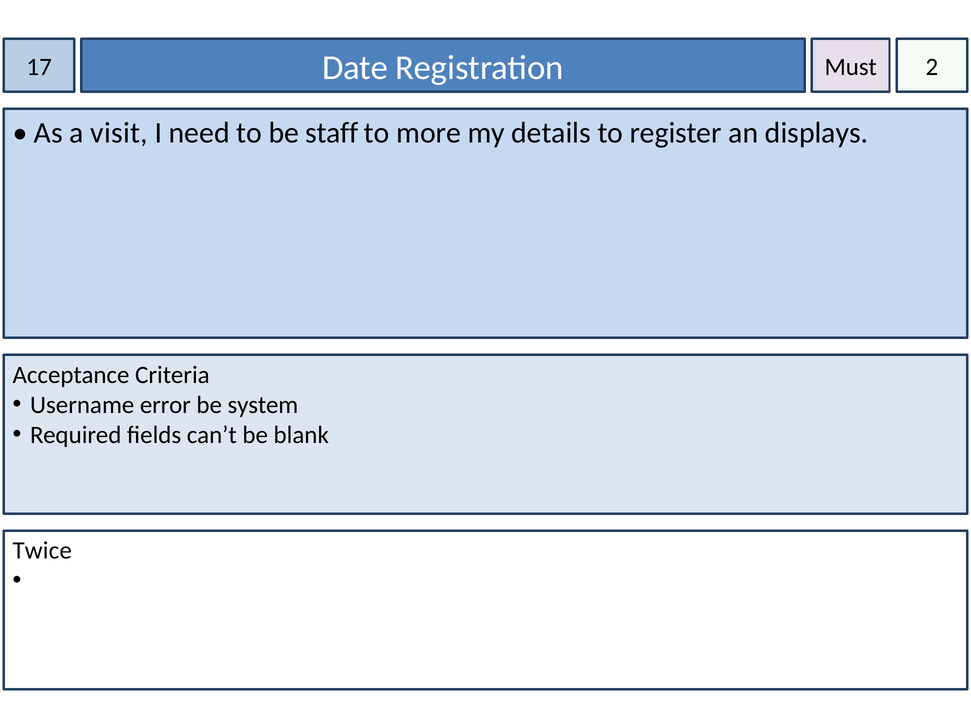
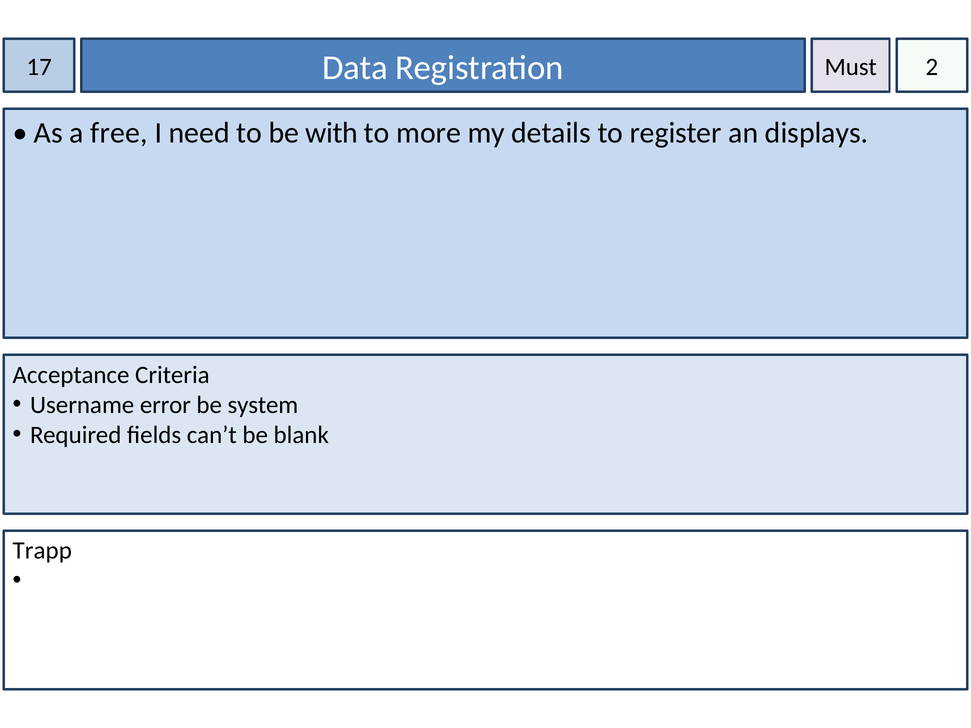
Date: Date -> Data (355, 68)
visit: visit -> free (119, 133)
staff: staff -> with (332, 133)
Twice: Twice -> Trapp (42, 551)
